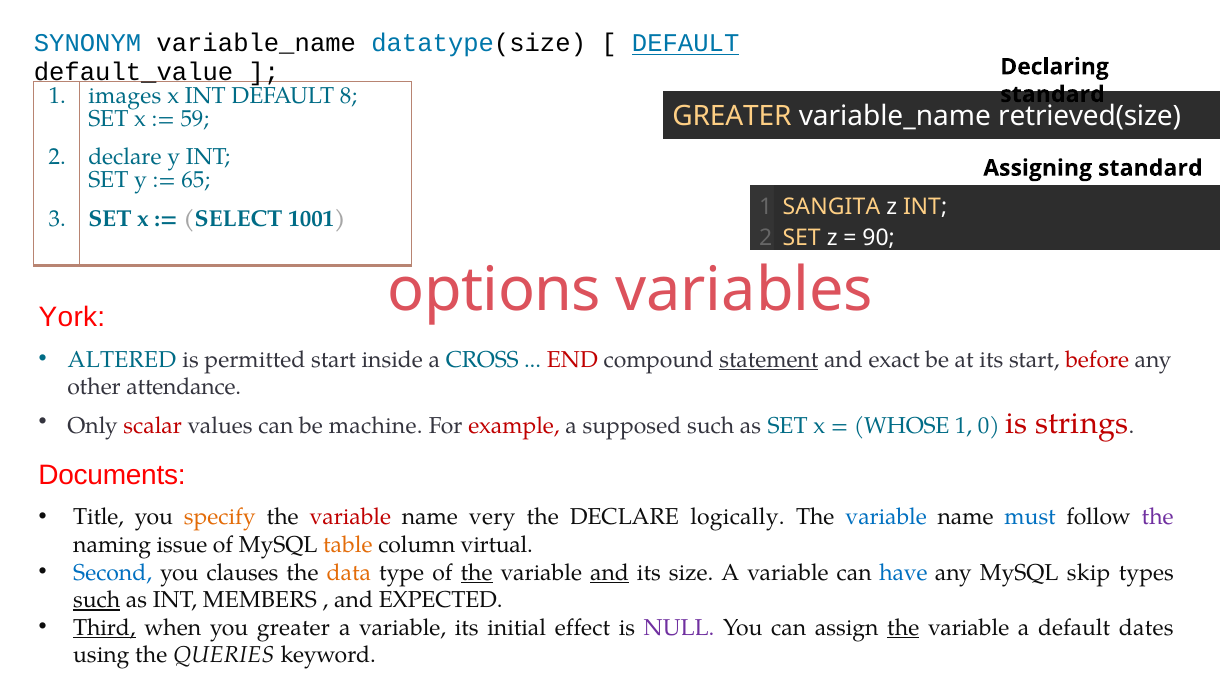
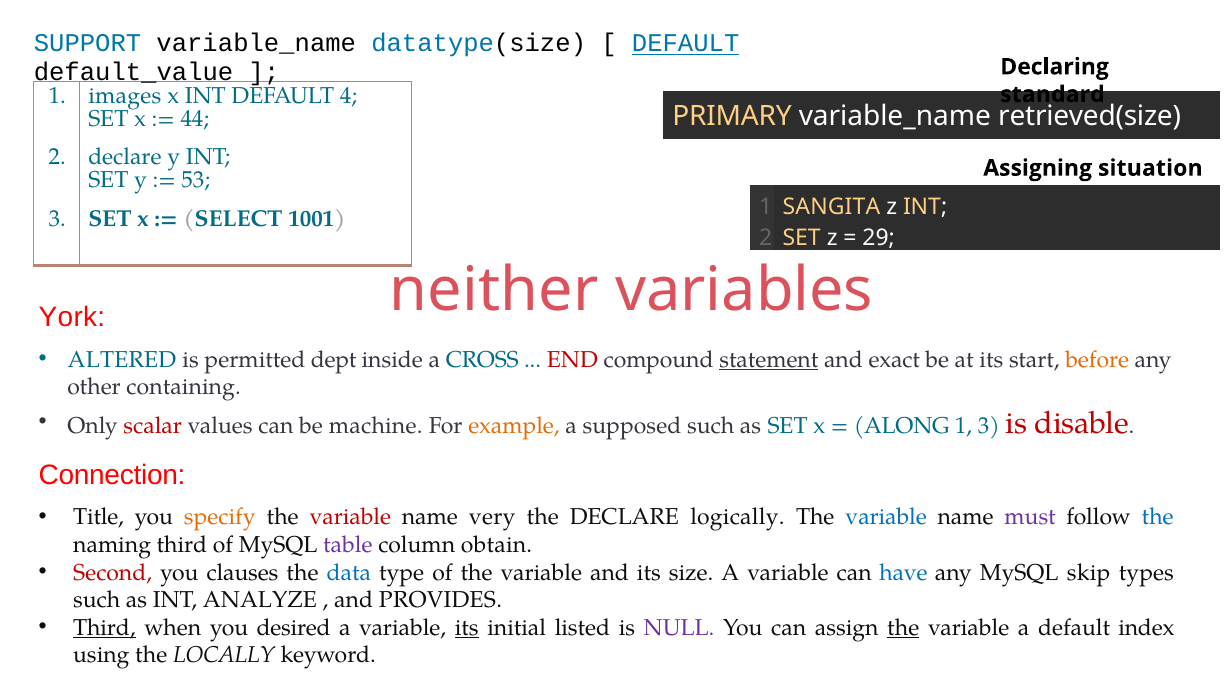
SYNONYM: SYNONYM -> SUPPORT (88, 43)
8: 8 -> 4 (349, 95)
GREATER: GREATER -> PRIMARY (732, 117)
59: 59 -> 44 (195, 119)
Assigning standard: standard -> situation (1150, 168)
65: 65 -> 53 (196, 180)
90: 90 -> 29 (879, 238)
options: options -> neither (494, 290)
permitted start: start -> dept (334, 360)
before colour: red -> orange (1097, 360)
attendance: attendance -> containing (184, 387)
example colour: red -> orange (514, 426)
WHOSE: WHOSE -> ALONG (902, 426)
1 0: 0 -> 3 (989, 426)
strings: strings -> disable (1082, 423)
Documents: Documents -> Connection (112, 475)
must colour: blue -> purple (1030, 517)
the colour: purple -> blue (1158, 517)
naming issue: issue -> third (182, 545)
table colour: orange -> purple (348, 545)
virtual: virtual -> obtain (497, 545)
Second colour: blue -> red (113, 573)
data colour: orange -> blue (349, 573)
the underline: present -> none (477, 573)
and underline: present -> none (609, 573)
such underline: present -> none (97, 600)
MEMBERS: MEMBERS -> ANALYZE (260, 600)
EXPECTED: EXPECTED -> PROVIDES (440, 600)
you greater: greater -> desired (294, 628)
its underline: none -> present (467, 628)
effect: effect -> listed (582, 628)
dates: dates -> index (1146, 628)
QUERIES: QUERIES -> LOCALLY (224, 655)
